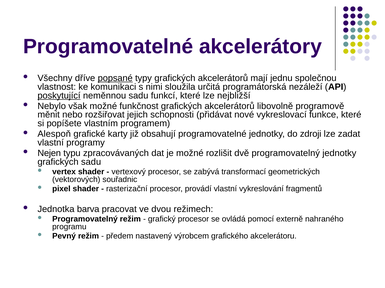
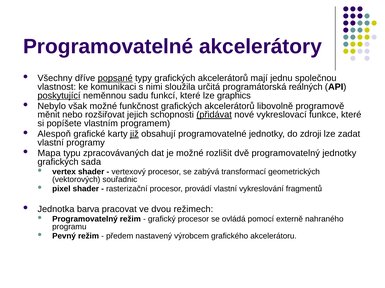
nezáleží: nezáleží -> reálných (306, 87)
nejbližší: nejbližší -> graphics (234, 96)
přidávat underline: none -> present (214, 115)
již underline: none -> present (134, 134)
Nejen: Nejen -> Mapa (49, 154)
grafických sadu: sadu -> sada (91, 162)
